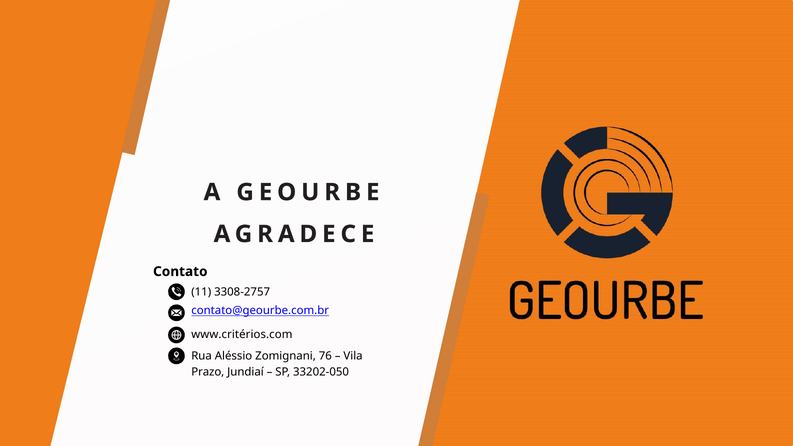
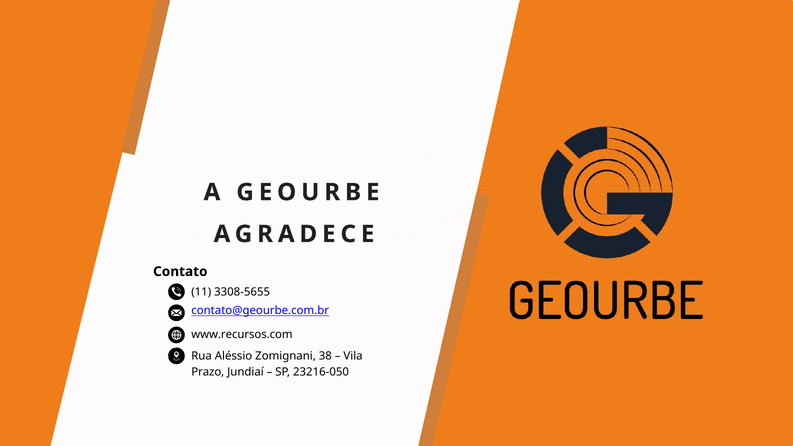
3308-2757: 3308-2757 -> 3308-5655 (242, 292)
www.critérios.com: www.critérios.com -> www.recursos.com (242, 335)
76: 76 -> 38 (325, 356)
33202-050: 33202-050 -> 23216-050 (321, 372)
